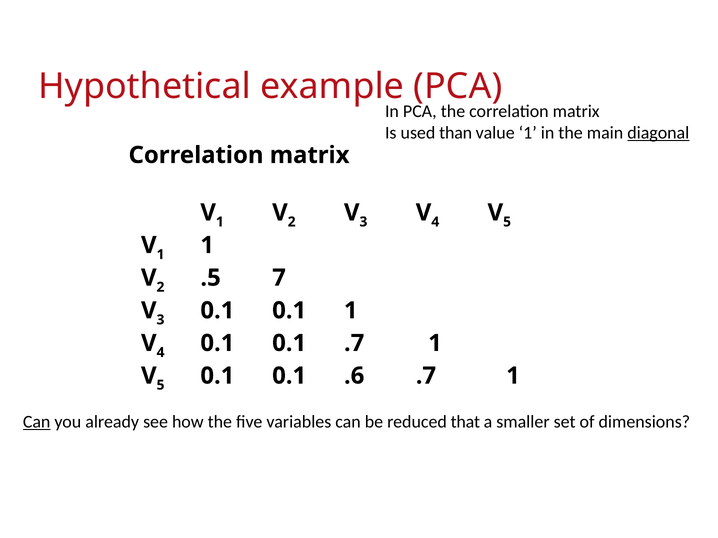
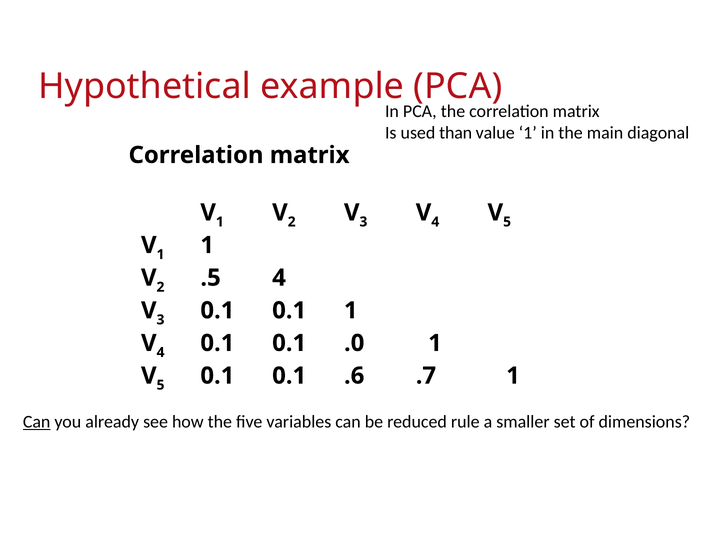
diagonal underline: present -> none (658, 133)
.5 7: 7 -> 4 (279, 278)
0.1 .7: .7 -> .0 (354, 343)
that: that -> rule (465, 422)
